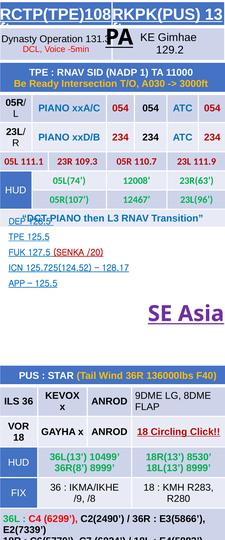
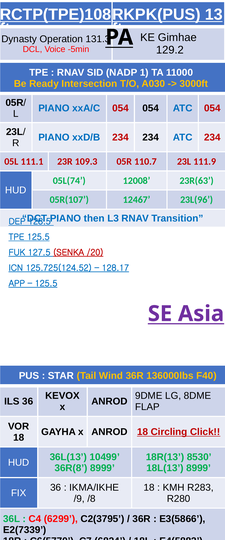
C2(2490: C2(2490 -> C2(3795 (102, 517)
